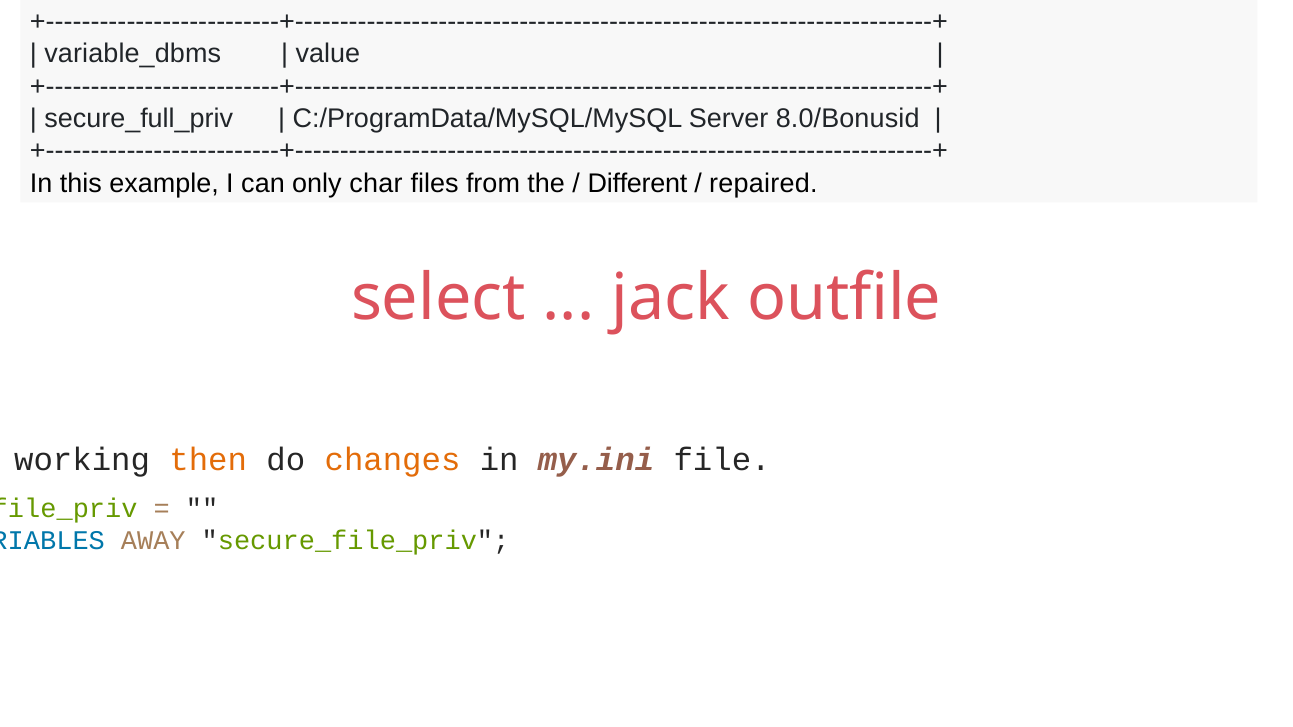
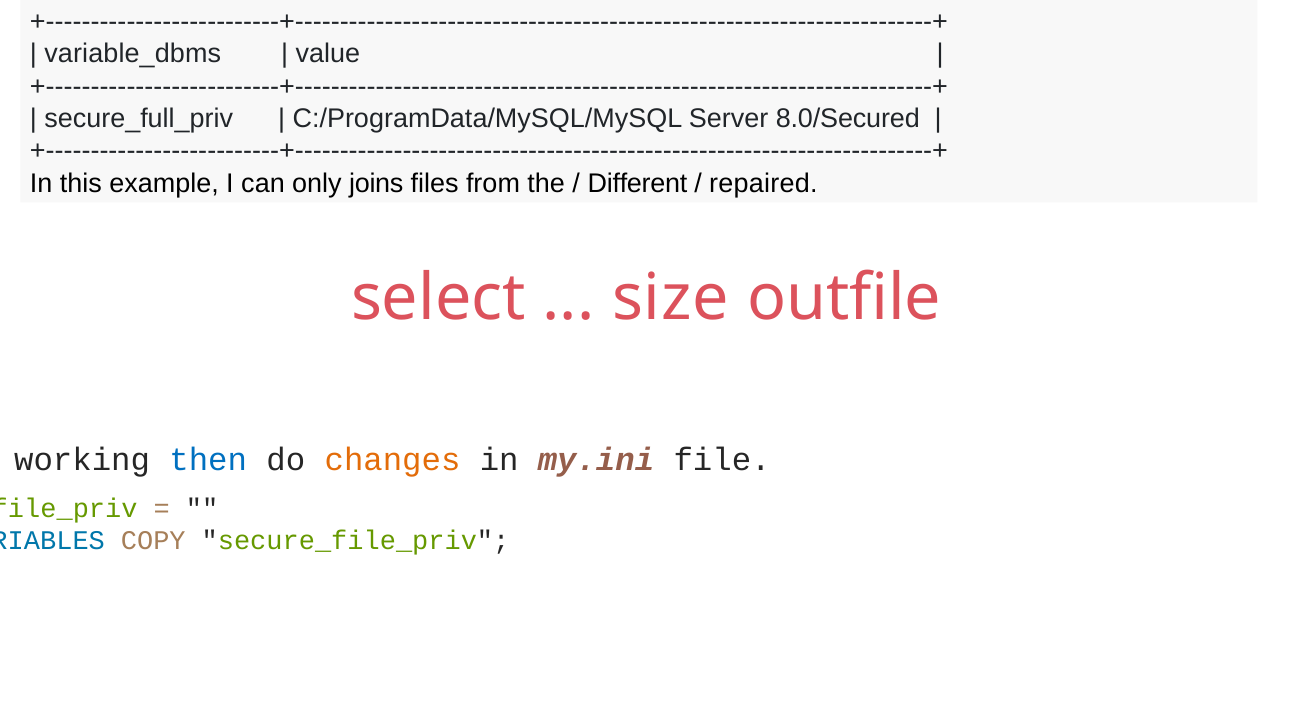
8.0/Bonusid: 8.0/Bonusid -> 8.0/Secured (848, 119)
char: char -> joins (376, 183)
jack: jack -> size (671, 299)
then colour: orange -> blue (208, 460)
AWAY: AWAY -> COPY (153, 541)
